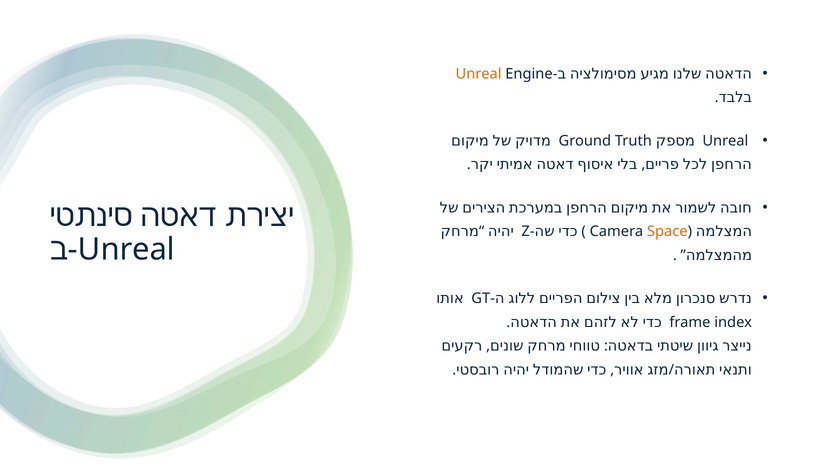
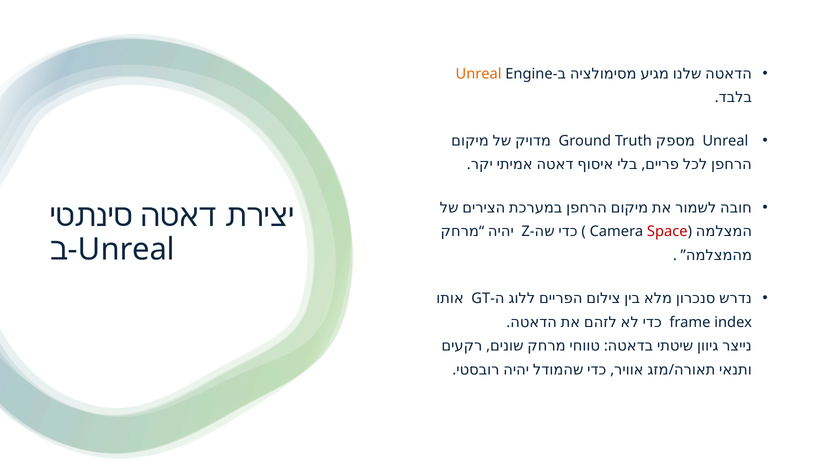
Space colour: orange -> red (667, 231)
